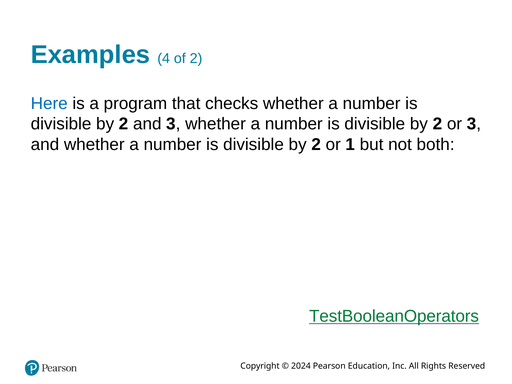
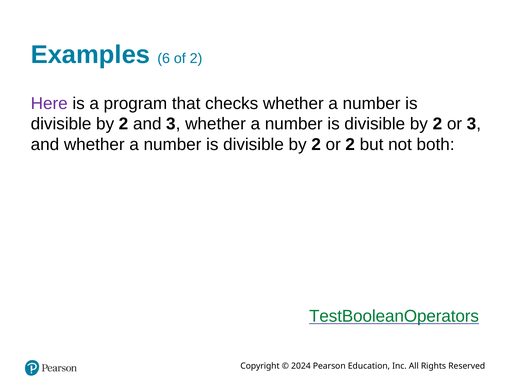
4: 4 -> 6 (164, 59)
Here colour: blue -> purple (49, 103)
or 1: 1 -> 2 (350, 144)
